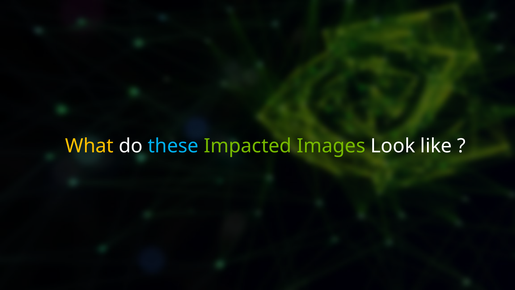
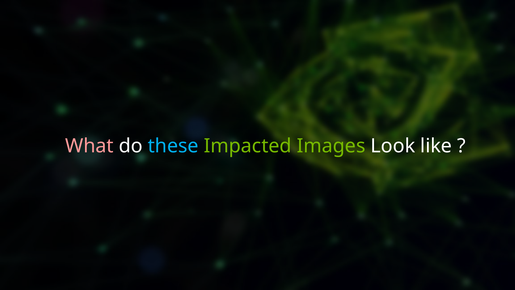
What colour: yellow -> pink (89, 146)
